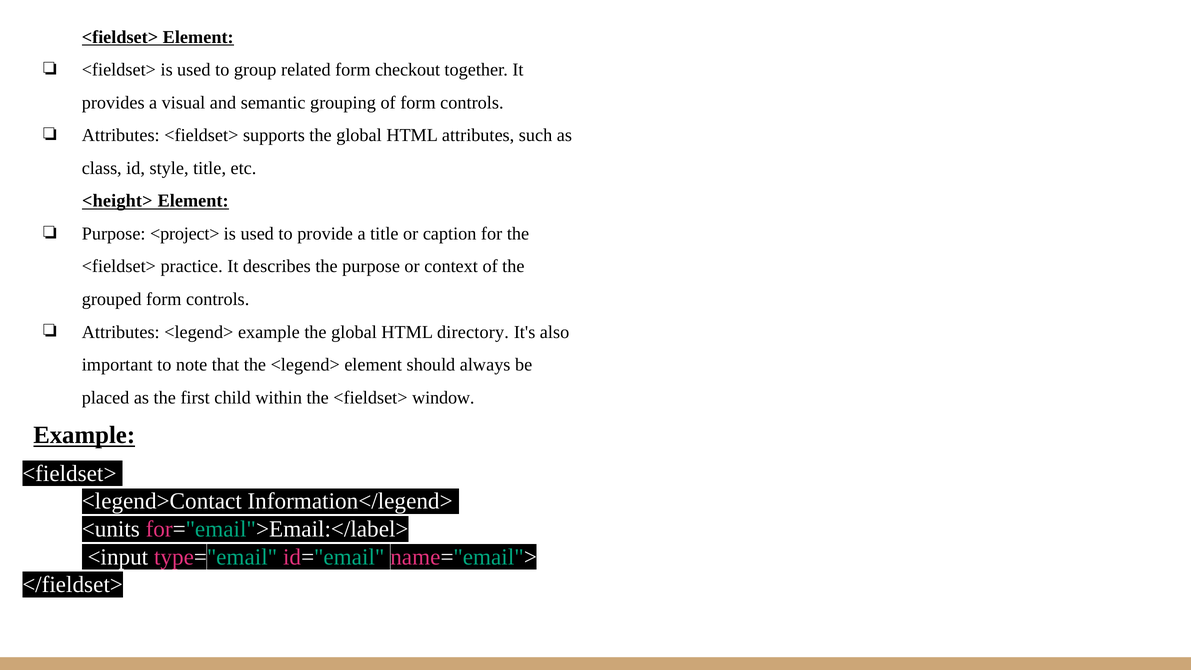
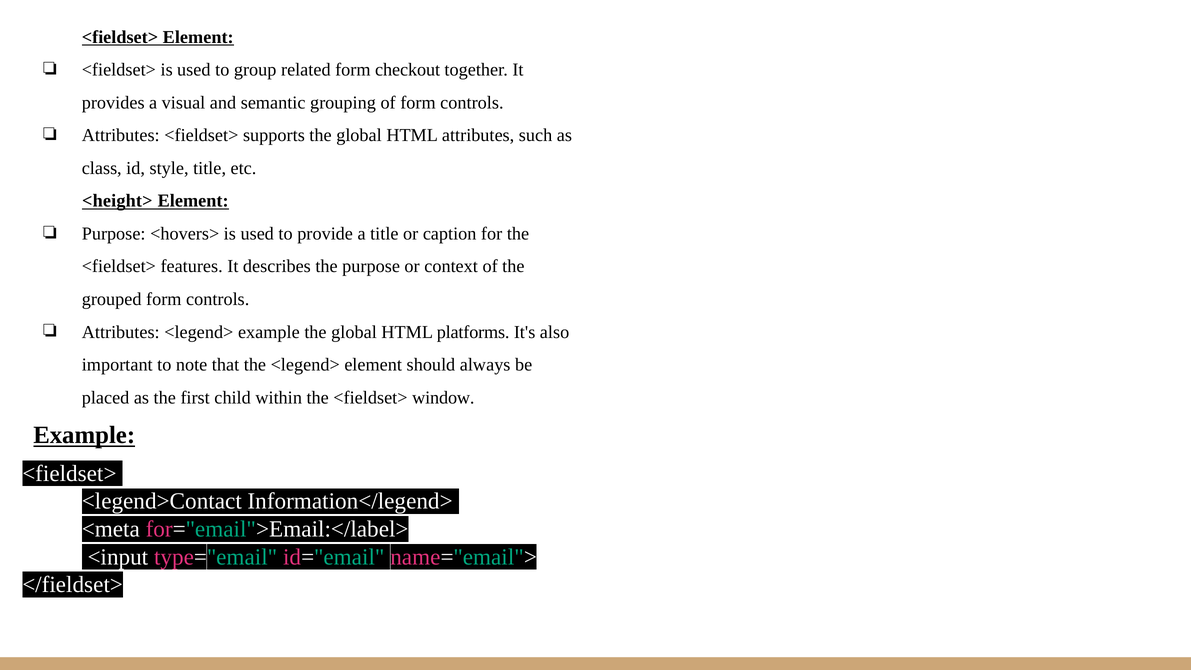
<project>: <project> -> <hovers> (185, 234)
practice: practice -> features (192, 266)
directory: directory -> platforms (473, 332)
<units: <units -> <meta (111, 529)
